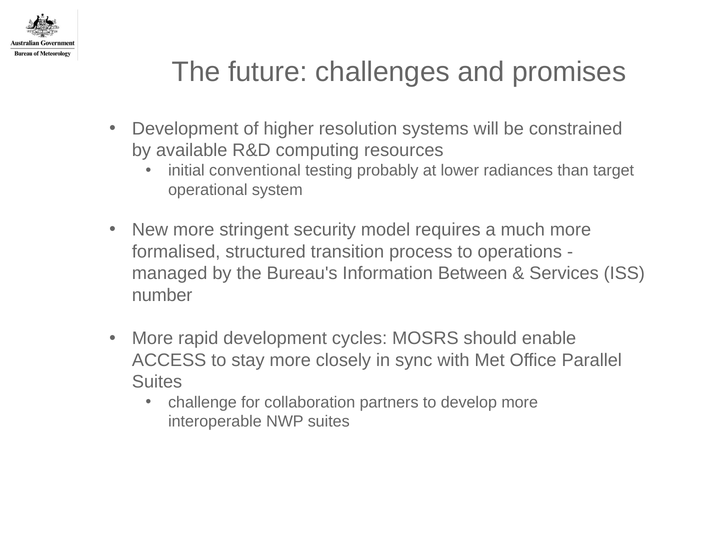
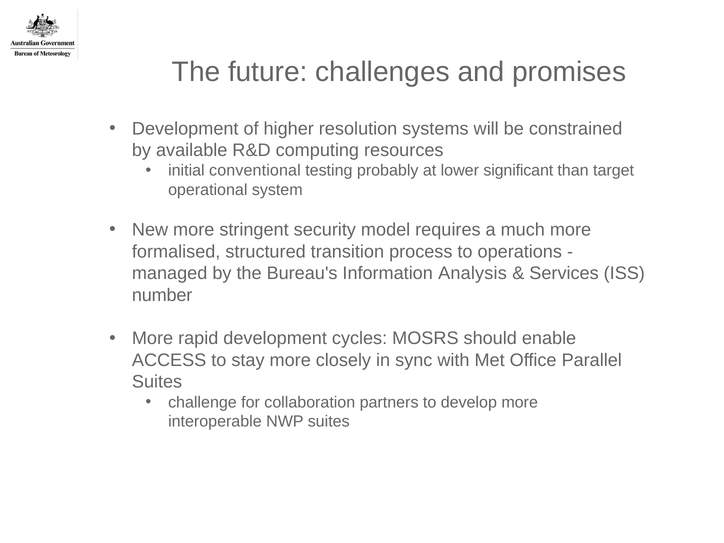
radiances: radiances -> significant (518, 171)
Between: Between -> Analysis (472, 273)
